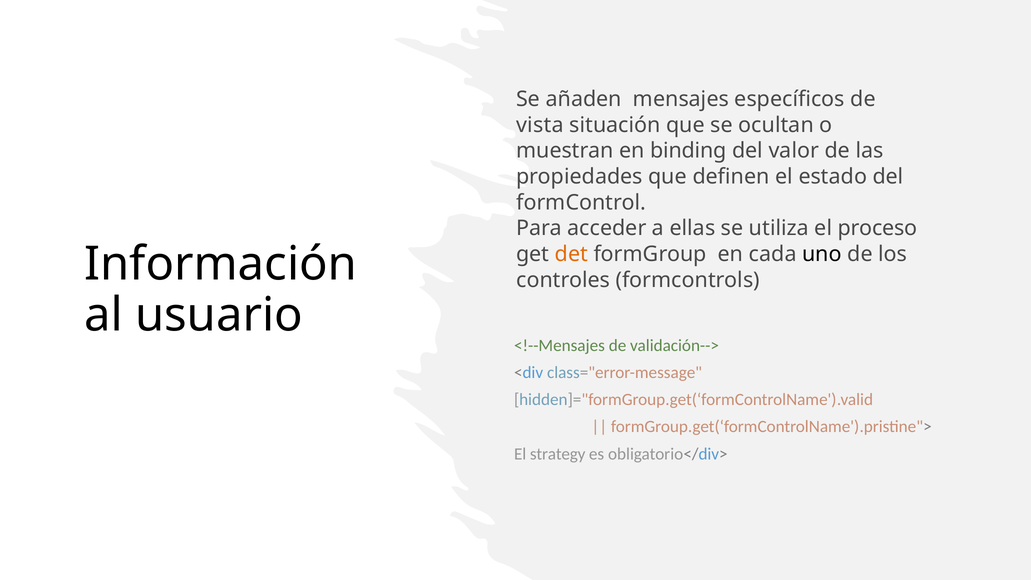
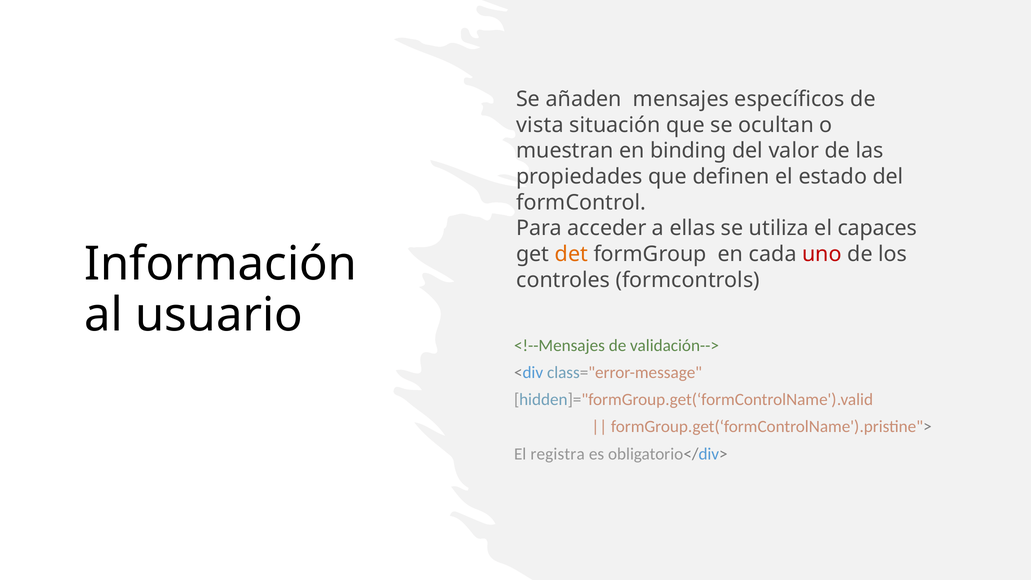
proceso: proceso -> capaces (877, 228)
uno colour: black -> red (822, 254)
strategy: strategy -> registra (558, 454)
